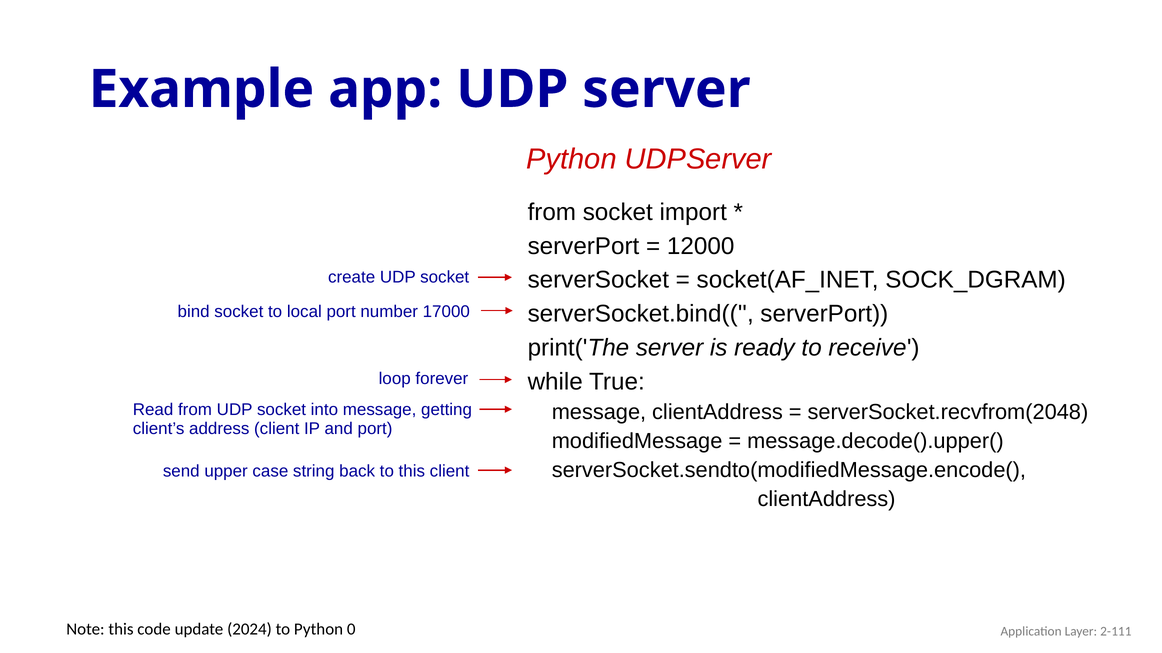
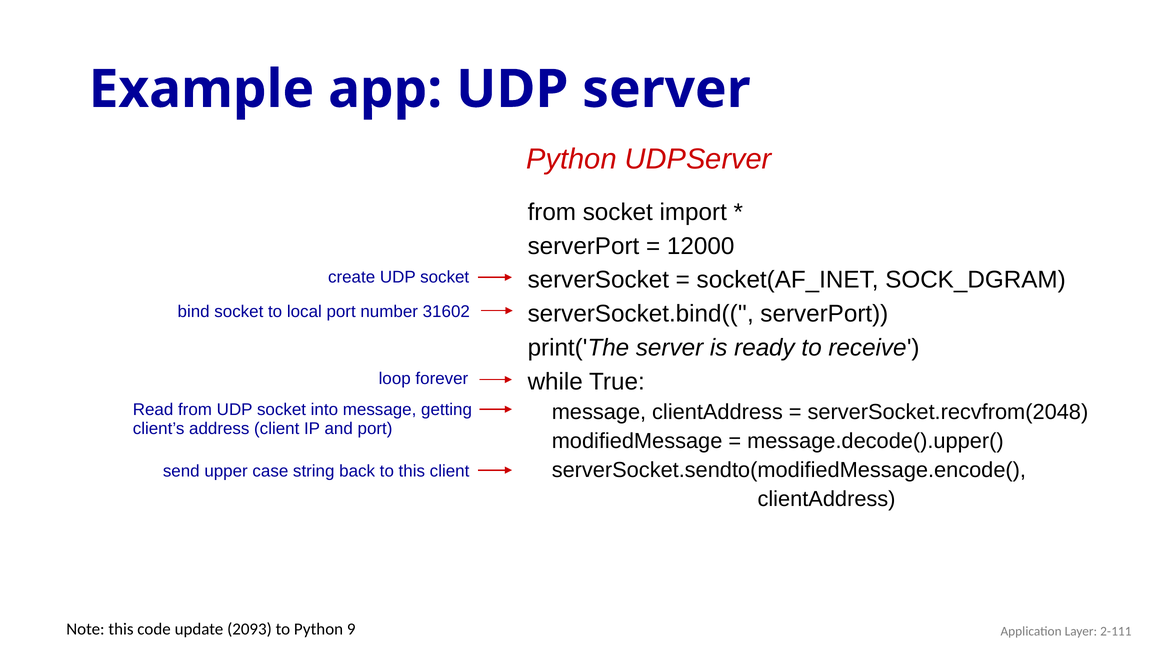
17000: 17000 -> 31602 (446, 312)
2024: 2024 -> 2093 (249, 630)
0: 0 -> 9 (351, 630)
